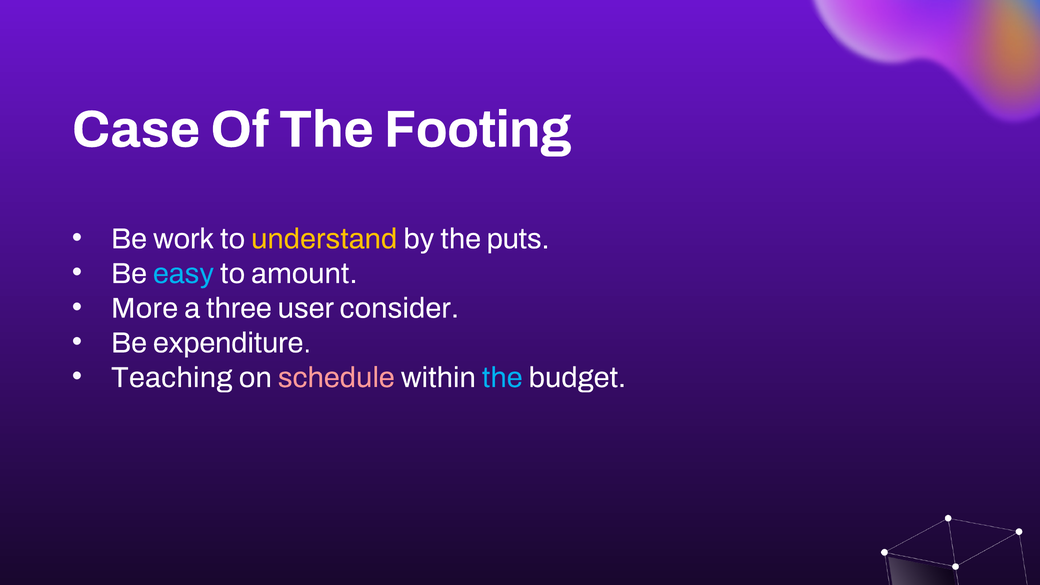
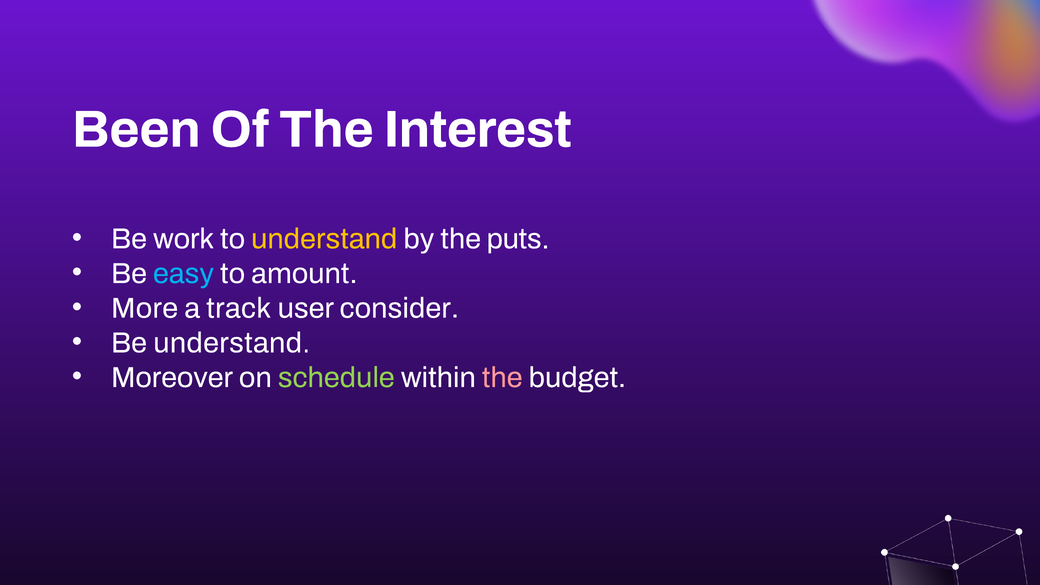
Case: Case -> Been (136, 130)
Footing: Footing -> Interest (478, 130)
three: three -> track (239, 308)
Be expenditure: expenditure -> understand (232, 343)
Teaching: Teaching -> Moreover (172, 378)
schedule colour: pink -> light green (336, 378)
the colour: light blue -> pink (502, 378)
